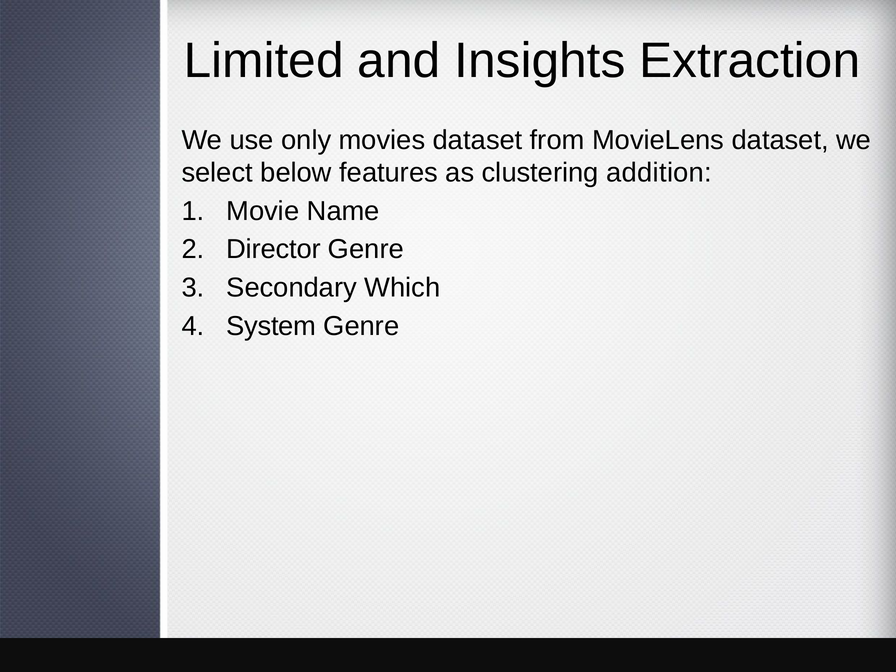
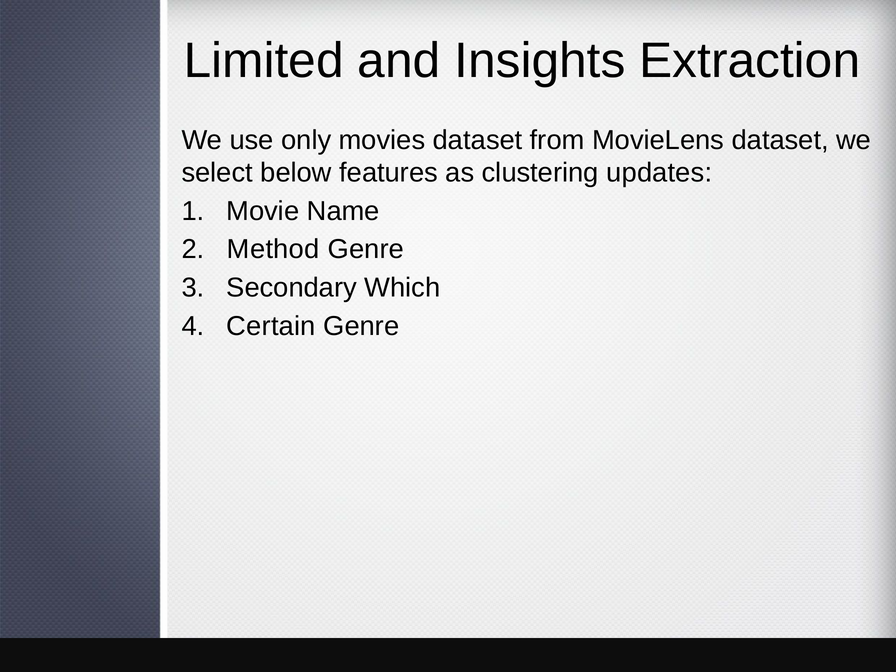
addition: addition -> updates (659, 173)
Director: Director -> Method (273, 249)
System: System -> Certain (271, 326)
